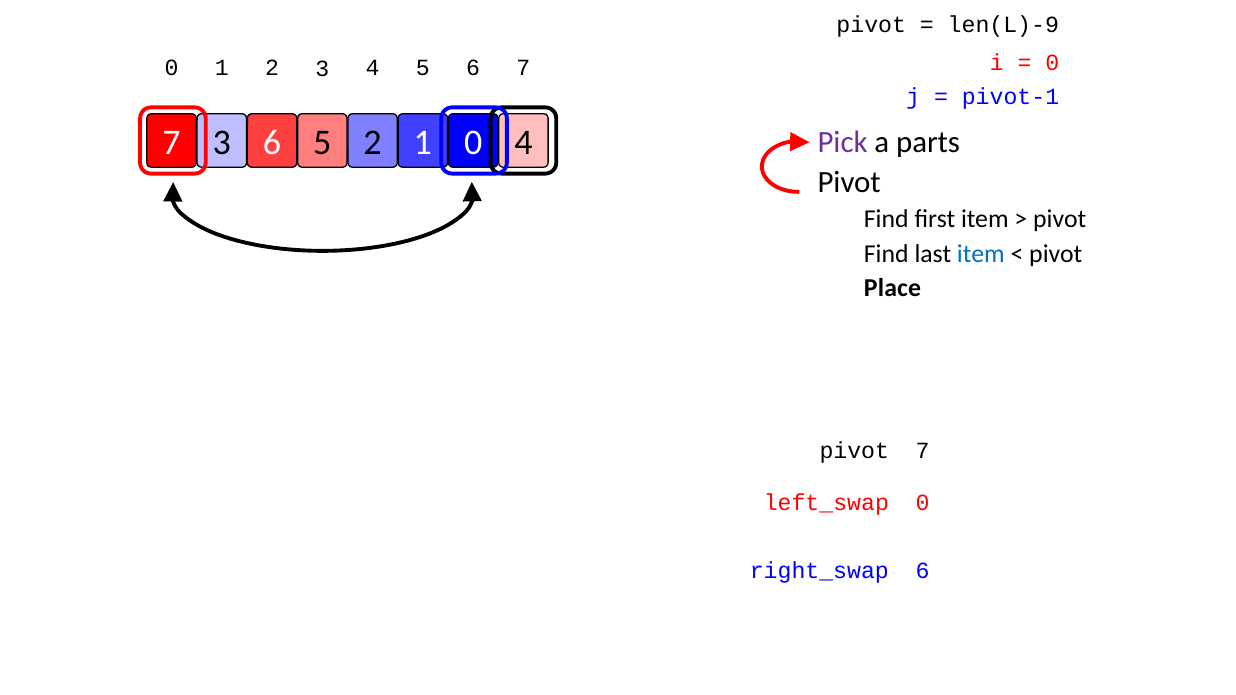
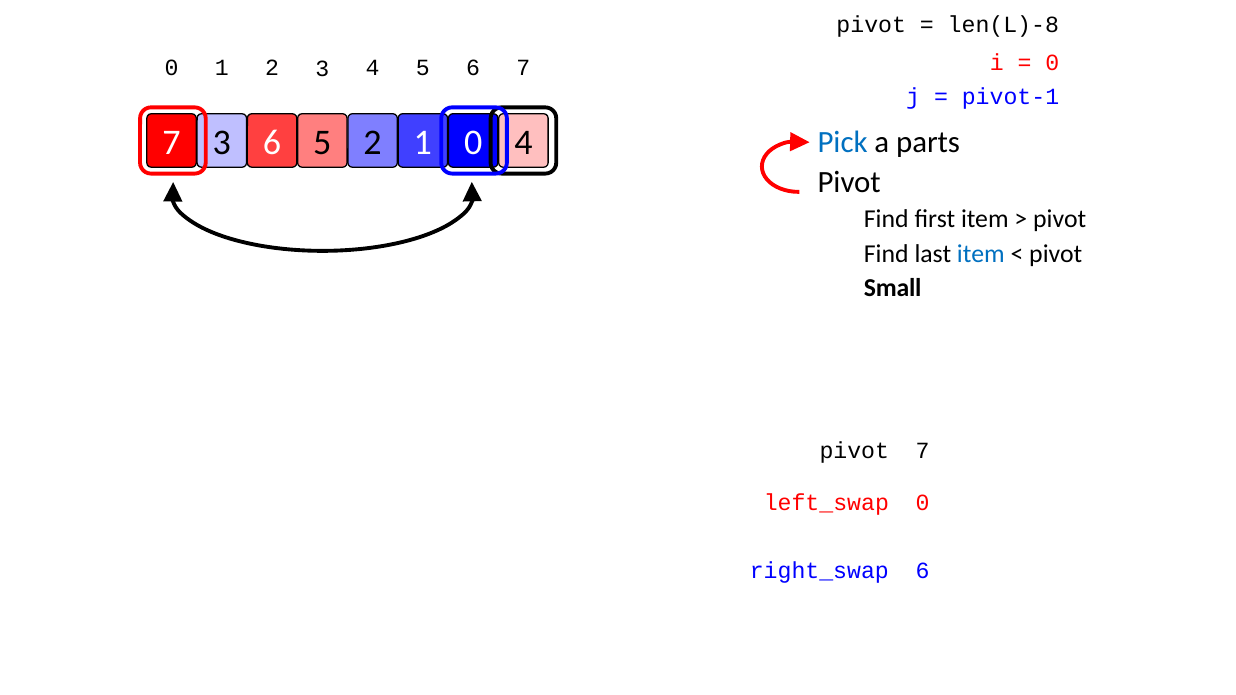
len(L)-9: len(L)-9 -> len(L)-8 (1003, 25)
Pick colour: purple -> blue (843, 143)
Place: Place -> Small (893, 288)
